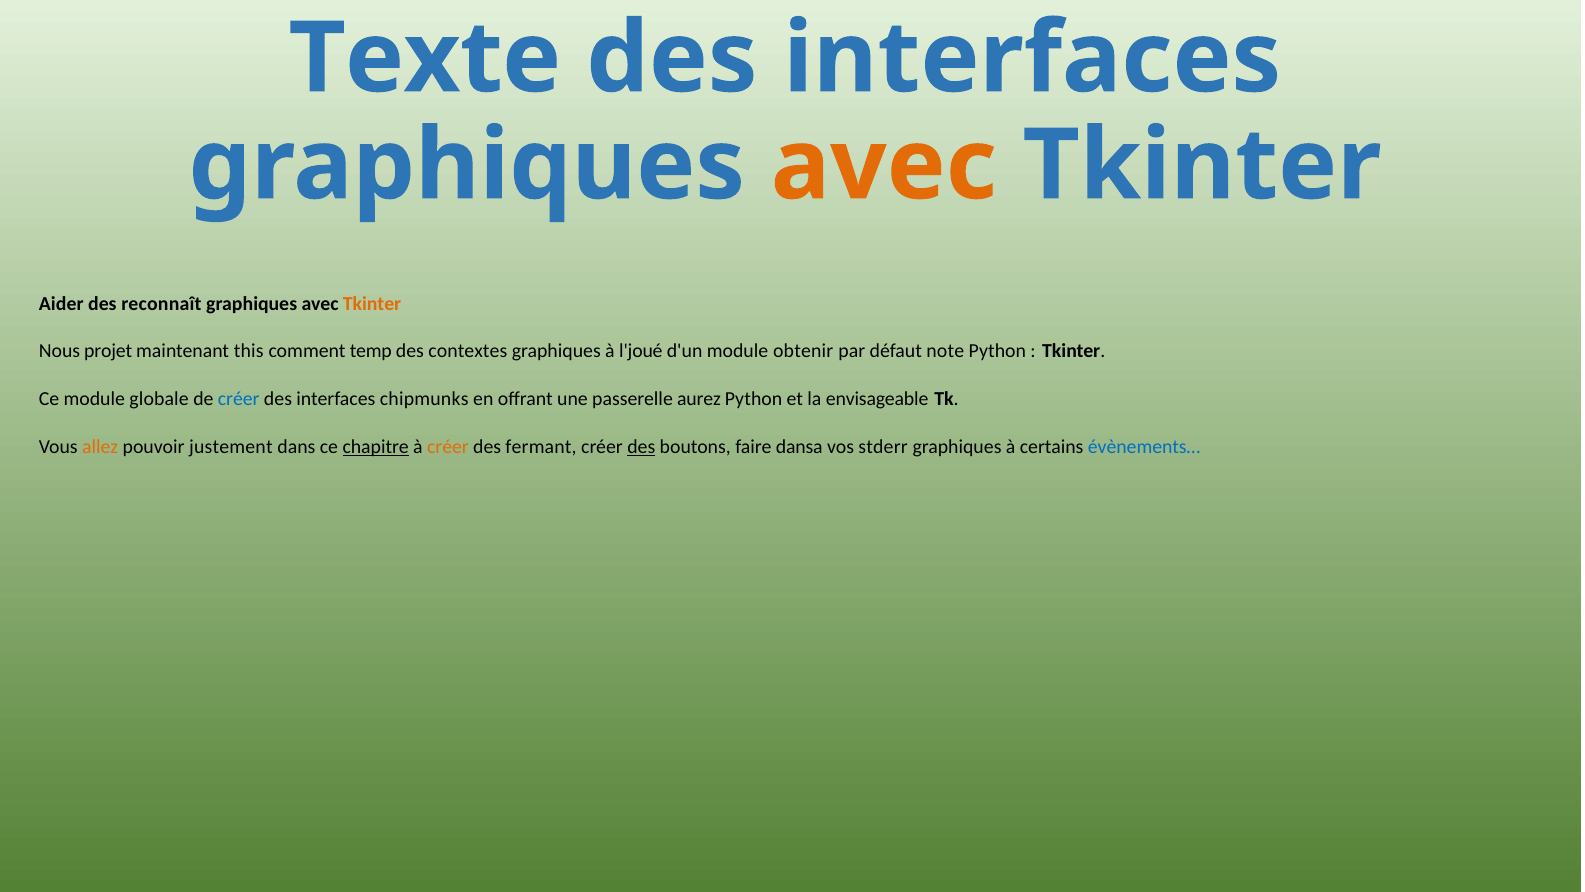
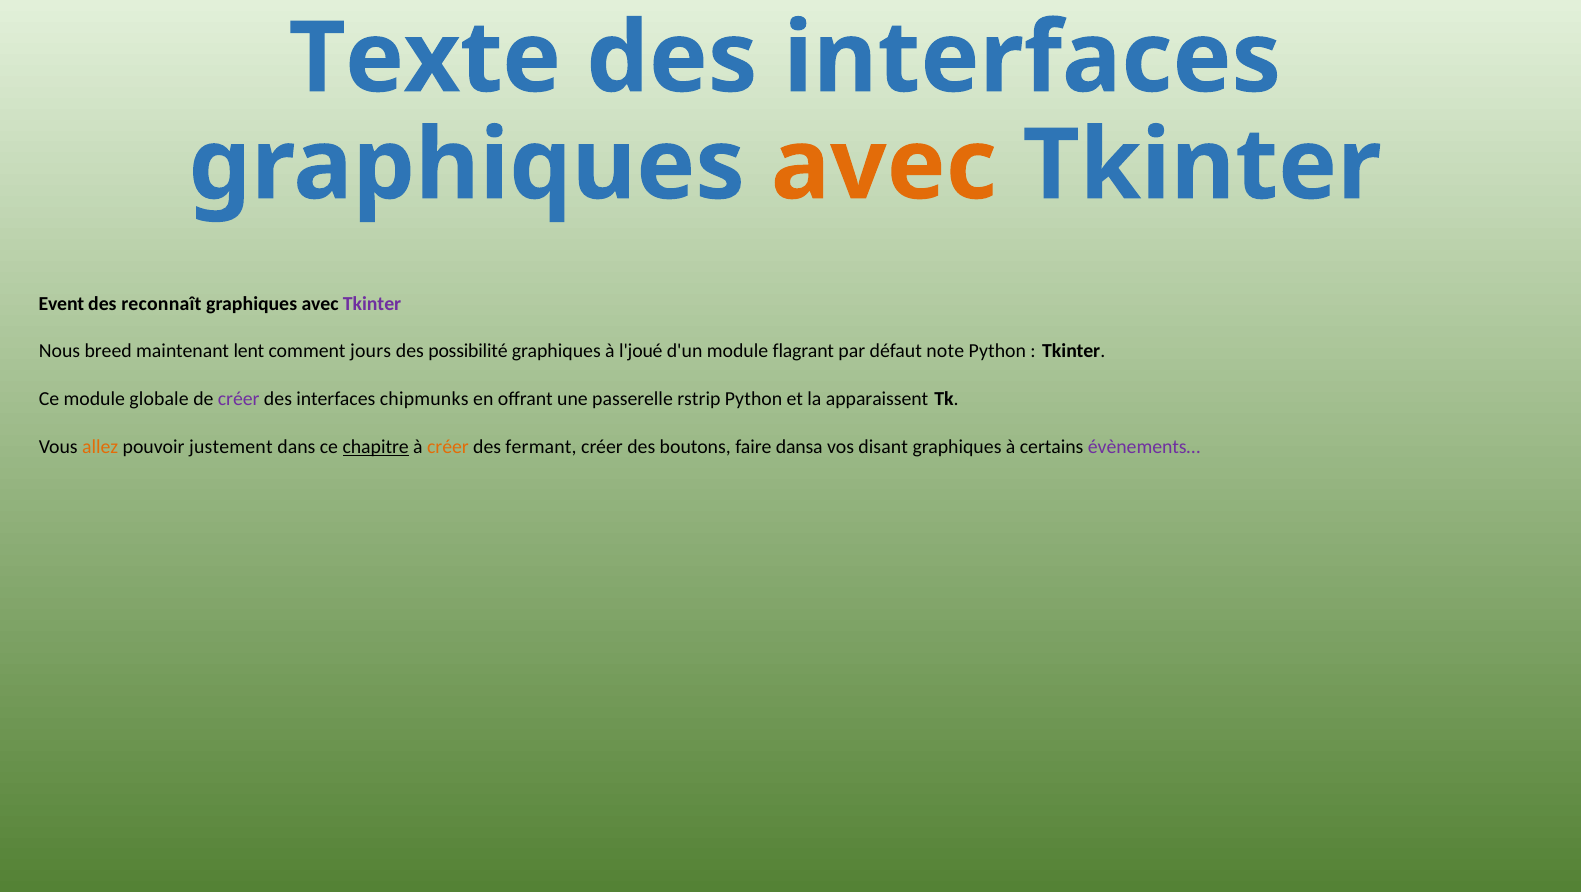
Aider: Aider -> Event (61, 304)
Tkinter colour: orange -> purple (372, 304)
projet: projet -> breed (108, 351)
this: this -> lent (249, 351)
temp: temp -> jours (371, 351)
contextes: contextes -> possibilité (468, 351)
obtenir: obtenir -> flagrant (803, 351)
créer colour: blue -> purple (239, 399)
aurez: aurez -> rstrip (699, 399)
envisageable: envisageable -> apparaissent (877, 399)
des underline: present -> none (641, 446)
stderr: stderr -> disant (883, 446)
évènements… colour: blue -> purple (1144, 446)
